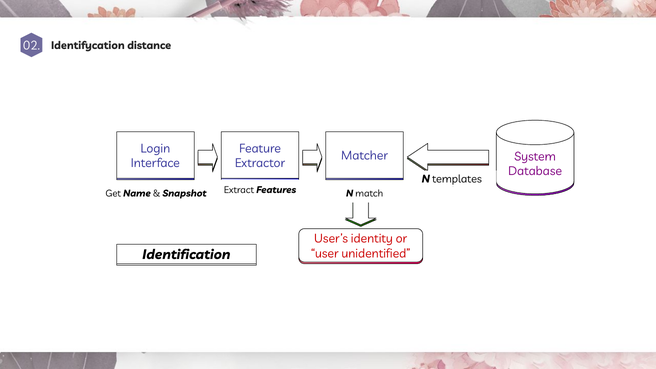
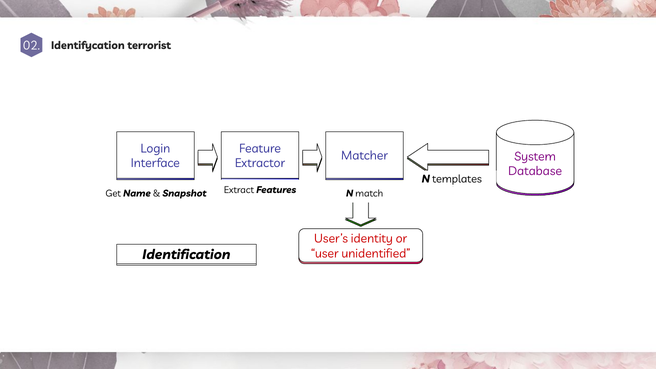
distance: distance -> terrorist (149, 46)
